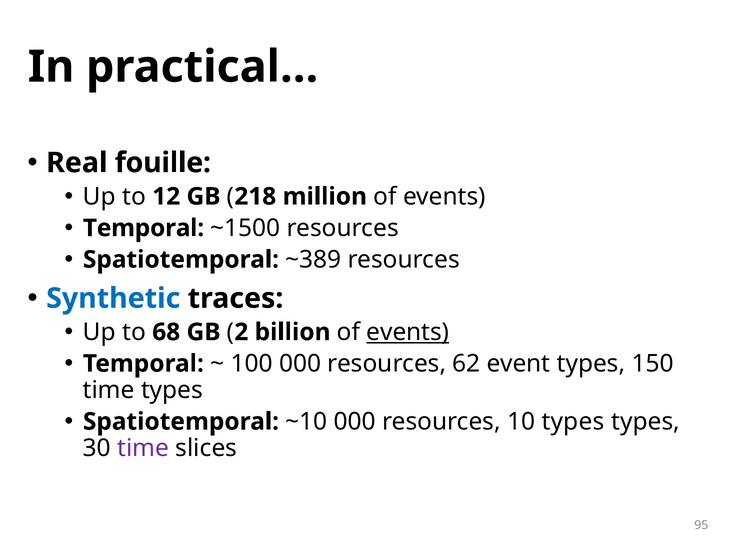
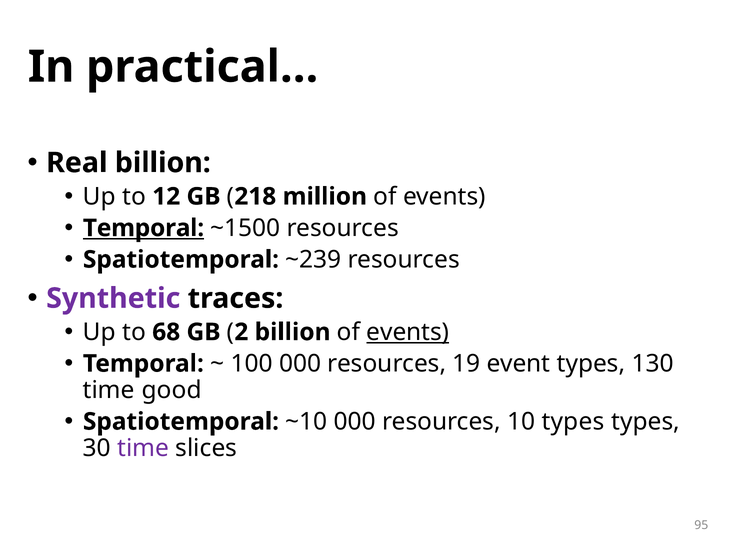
Real fouille: fouille -> billion (163, 163)
Temporal underline: none -> present (144, 228)
~389: ~389 -> ~239 (313, 260)
Synthetic colour: blue -> purple (113, 298)
62: 62 -> 19 (466, 364)
150: 150 -> 130 (653, 364)
time types: types -> good (172, 390)
